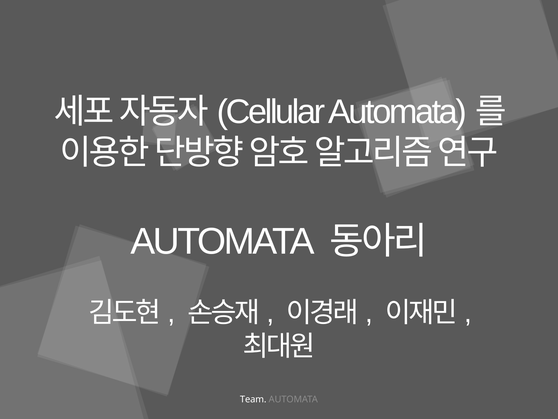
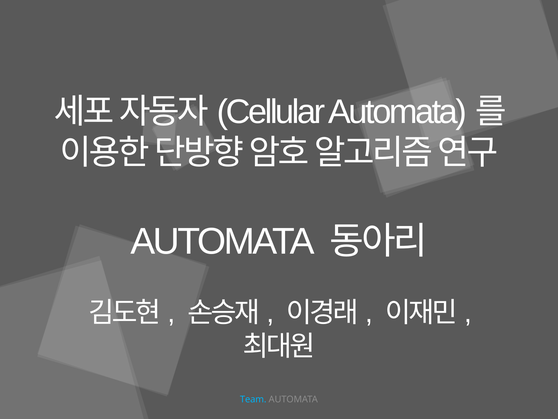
Team colour: white -> light blue (253, 399)
